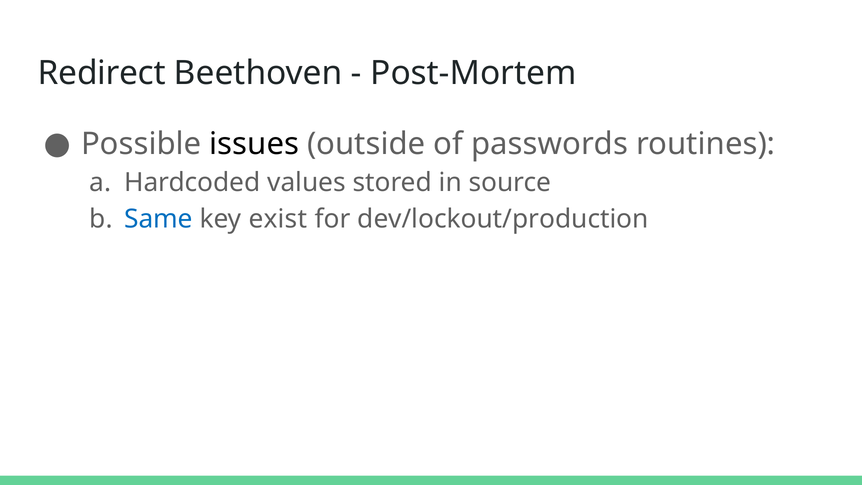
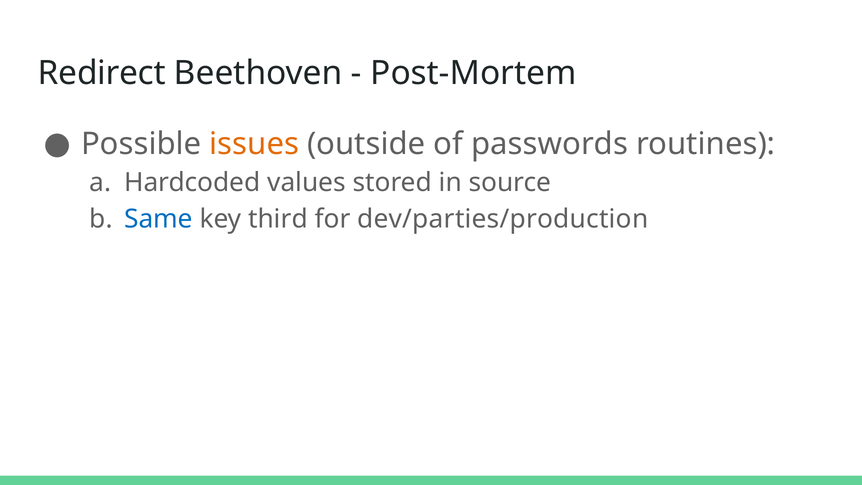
issues colour: black -> orange (254, 144)
exist: exist -> third (278, 219)
dev/lockout/production: dev/lockout/production -> dev/parties/production (503, 219)
